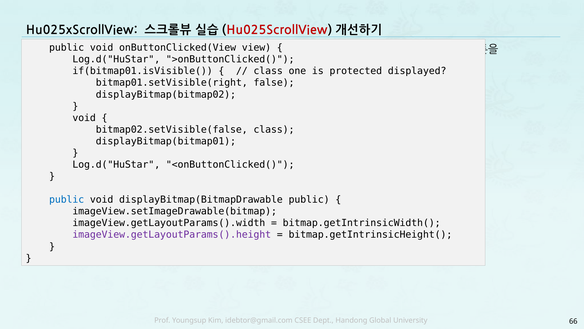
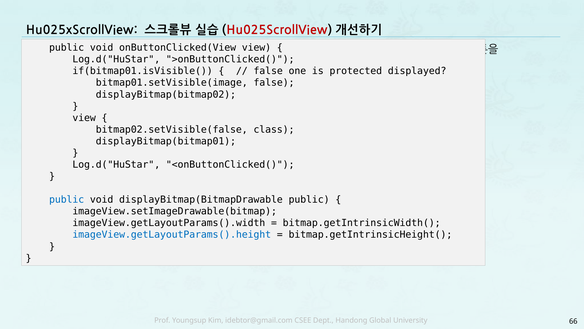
class: class -> false (268, 71)
bitmap01.setVisible(right: bitmap01.setVisible(right -> bitmap01.setVisible(image (172, 83)
void: void -> view (84, 118)
imageView.getLayoutParams().height colour: purple -> blue (172, 234)
